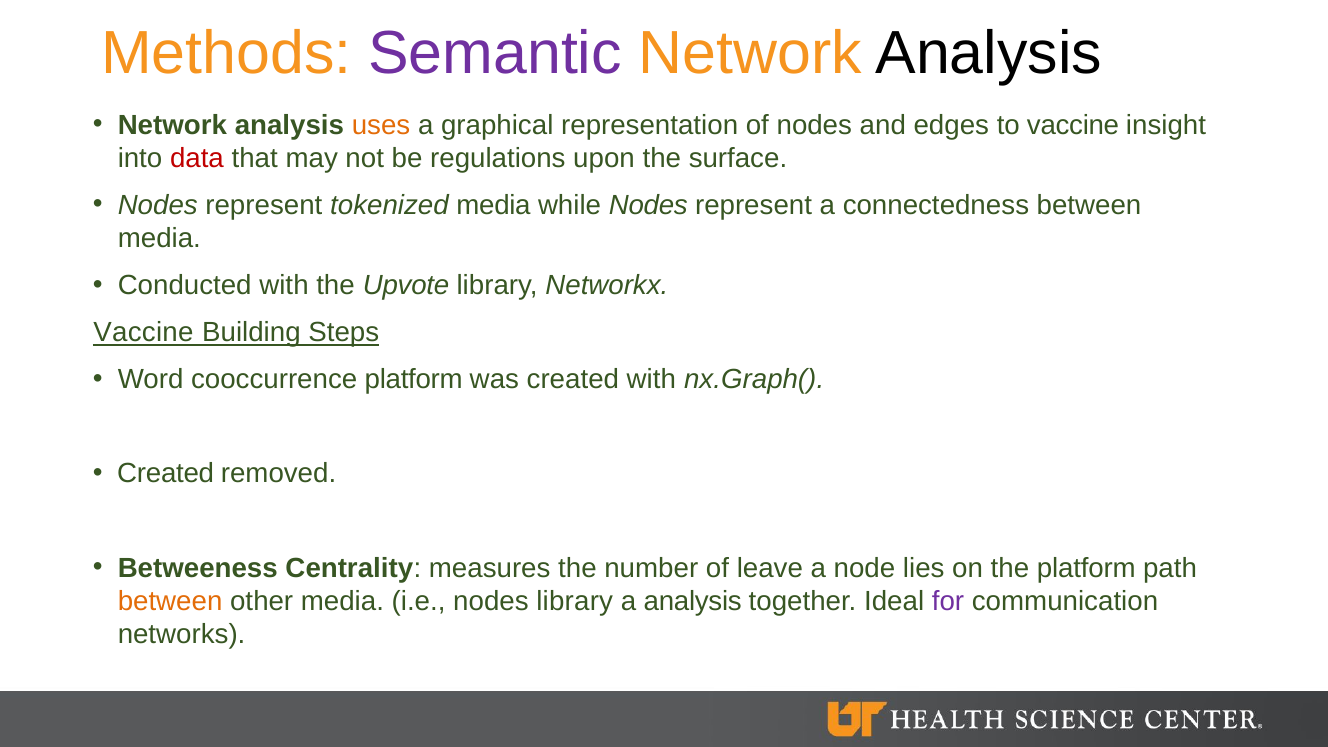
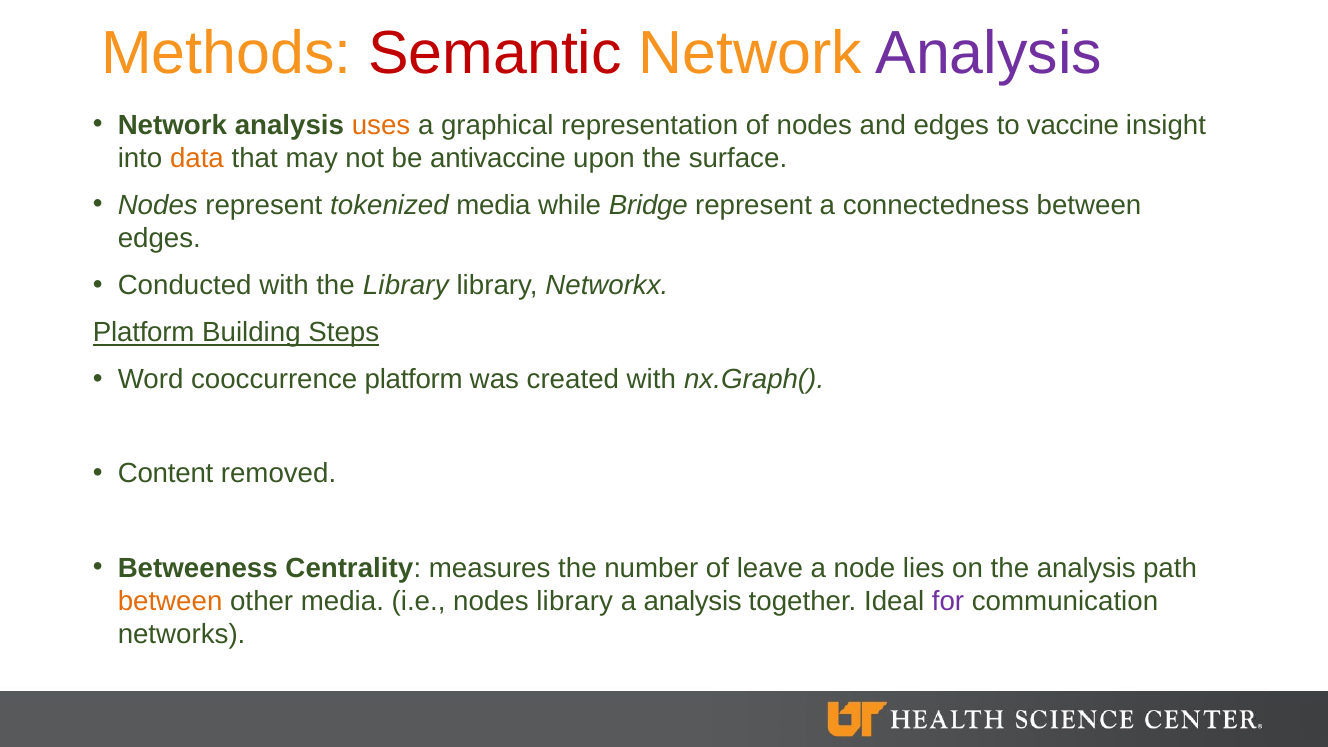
Semantic colour: purple -> red (495, 53)
Analysis colour: black -> purple (989, 53)
data colour: red -> orange (197, 158)
regulations: regulations -> antivaccine (498, 158)
while Nodes: Nodes -> Bridge (648, 205)
media: media -> edges (159, 239)
the Upvote: Upvote -> Library (406, 286)
Vaccine: Vaccine -> Platform (144, 333)
Created: Created -> Content (166, 474)
the platform: platform -> analysis (1086, 568)
